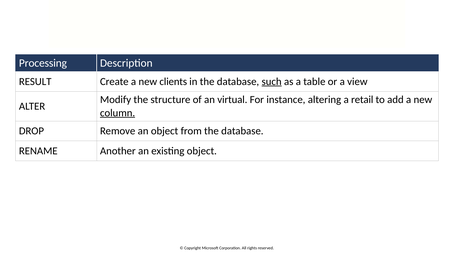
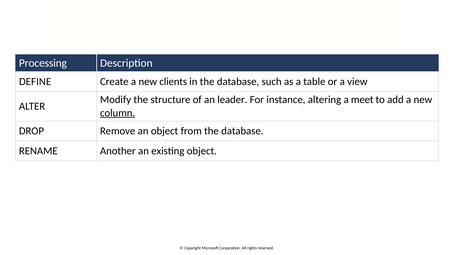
RESULT: RESULT -> DEFINE (35, 82)
such underline: present -> none (272, 82)
virtual: virtual -> leader (232, 100)
retail: retail -> meet (362, 100)
